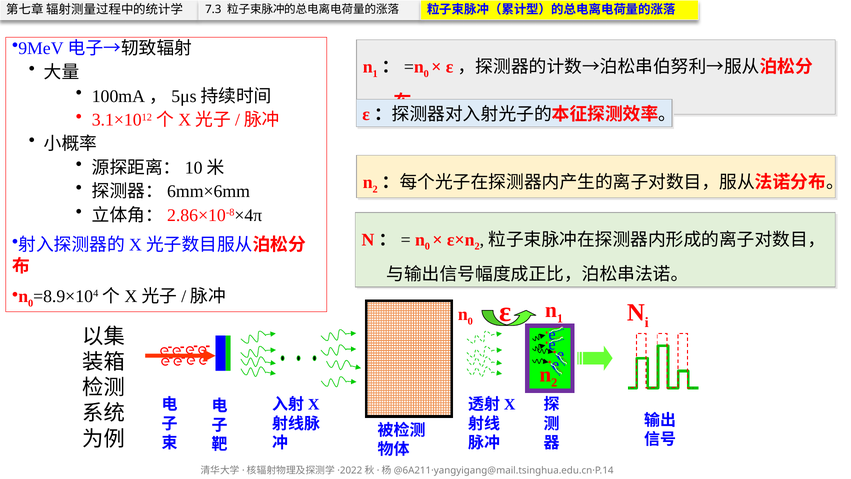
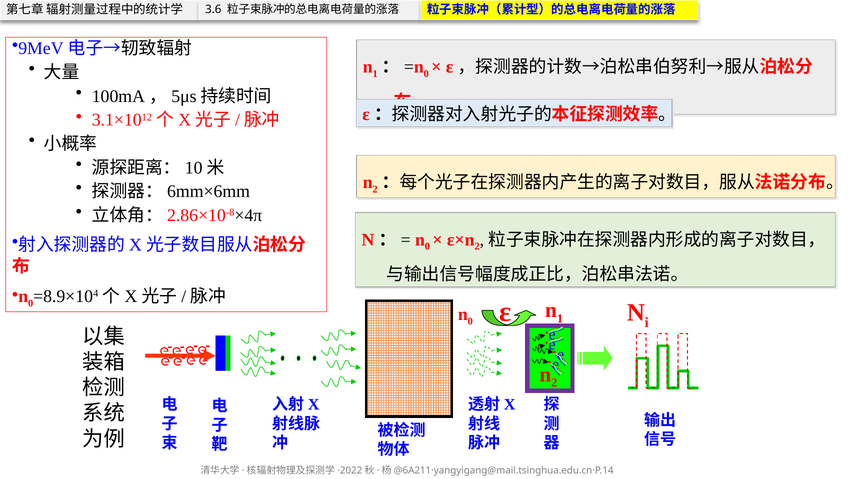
7.3: 7.3 -> 3.6 (213, 9)
